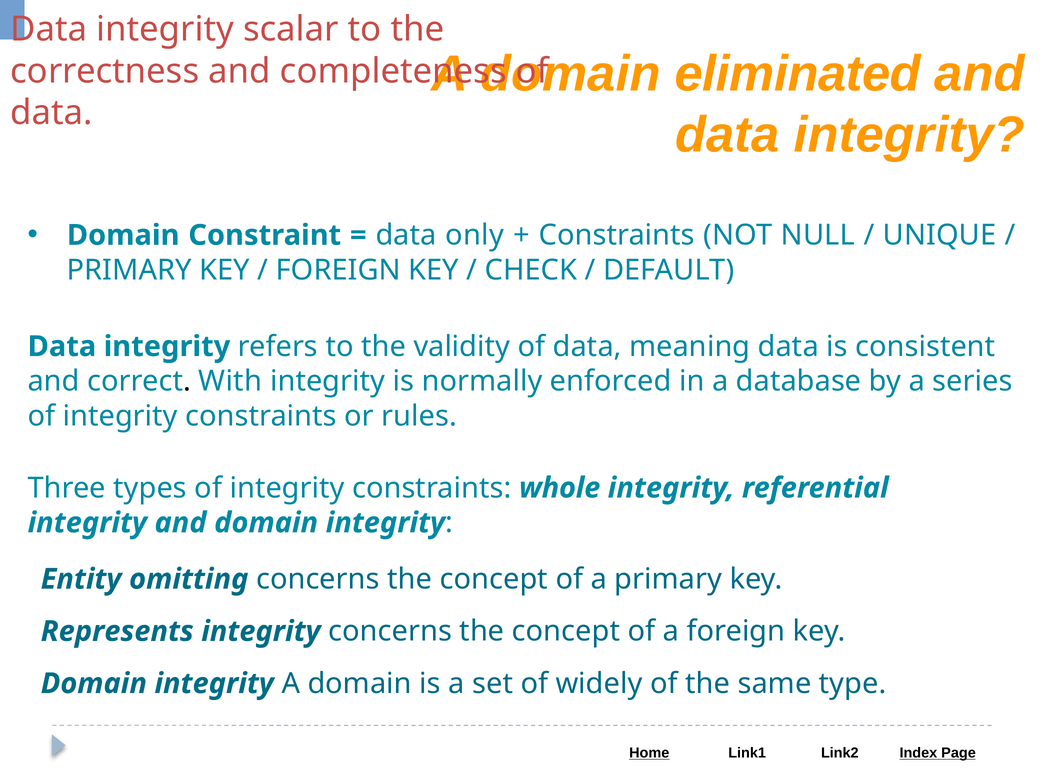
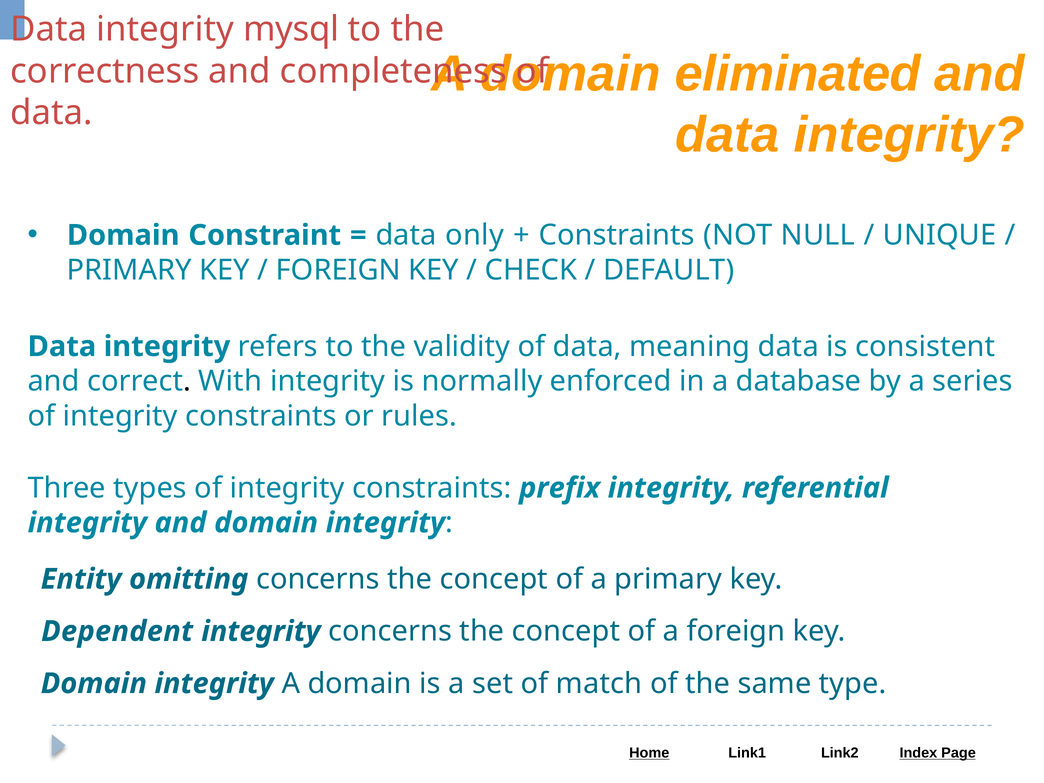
scalar: scalar -> mysql (291, 29)
whole: whole -> prefix (560, 488)
Represents: Represents -> Dependent (117, 631)
widely: widely -> match (599, 684)
